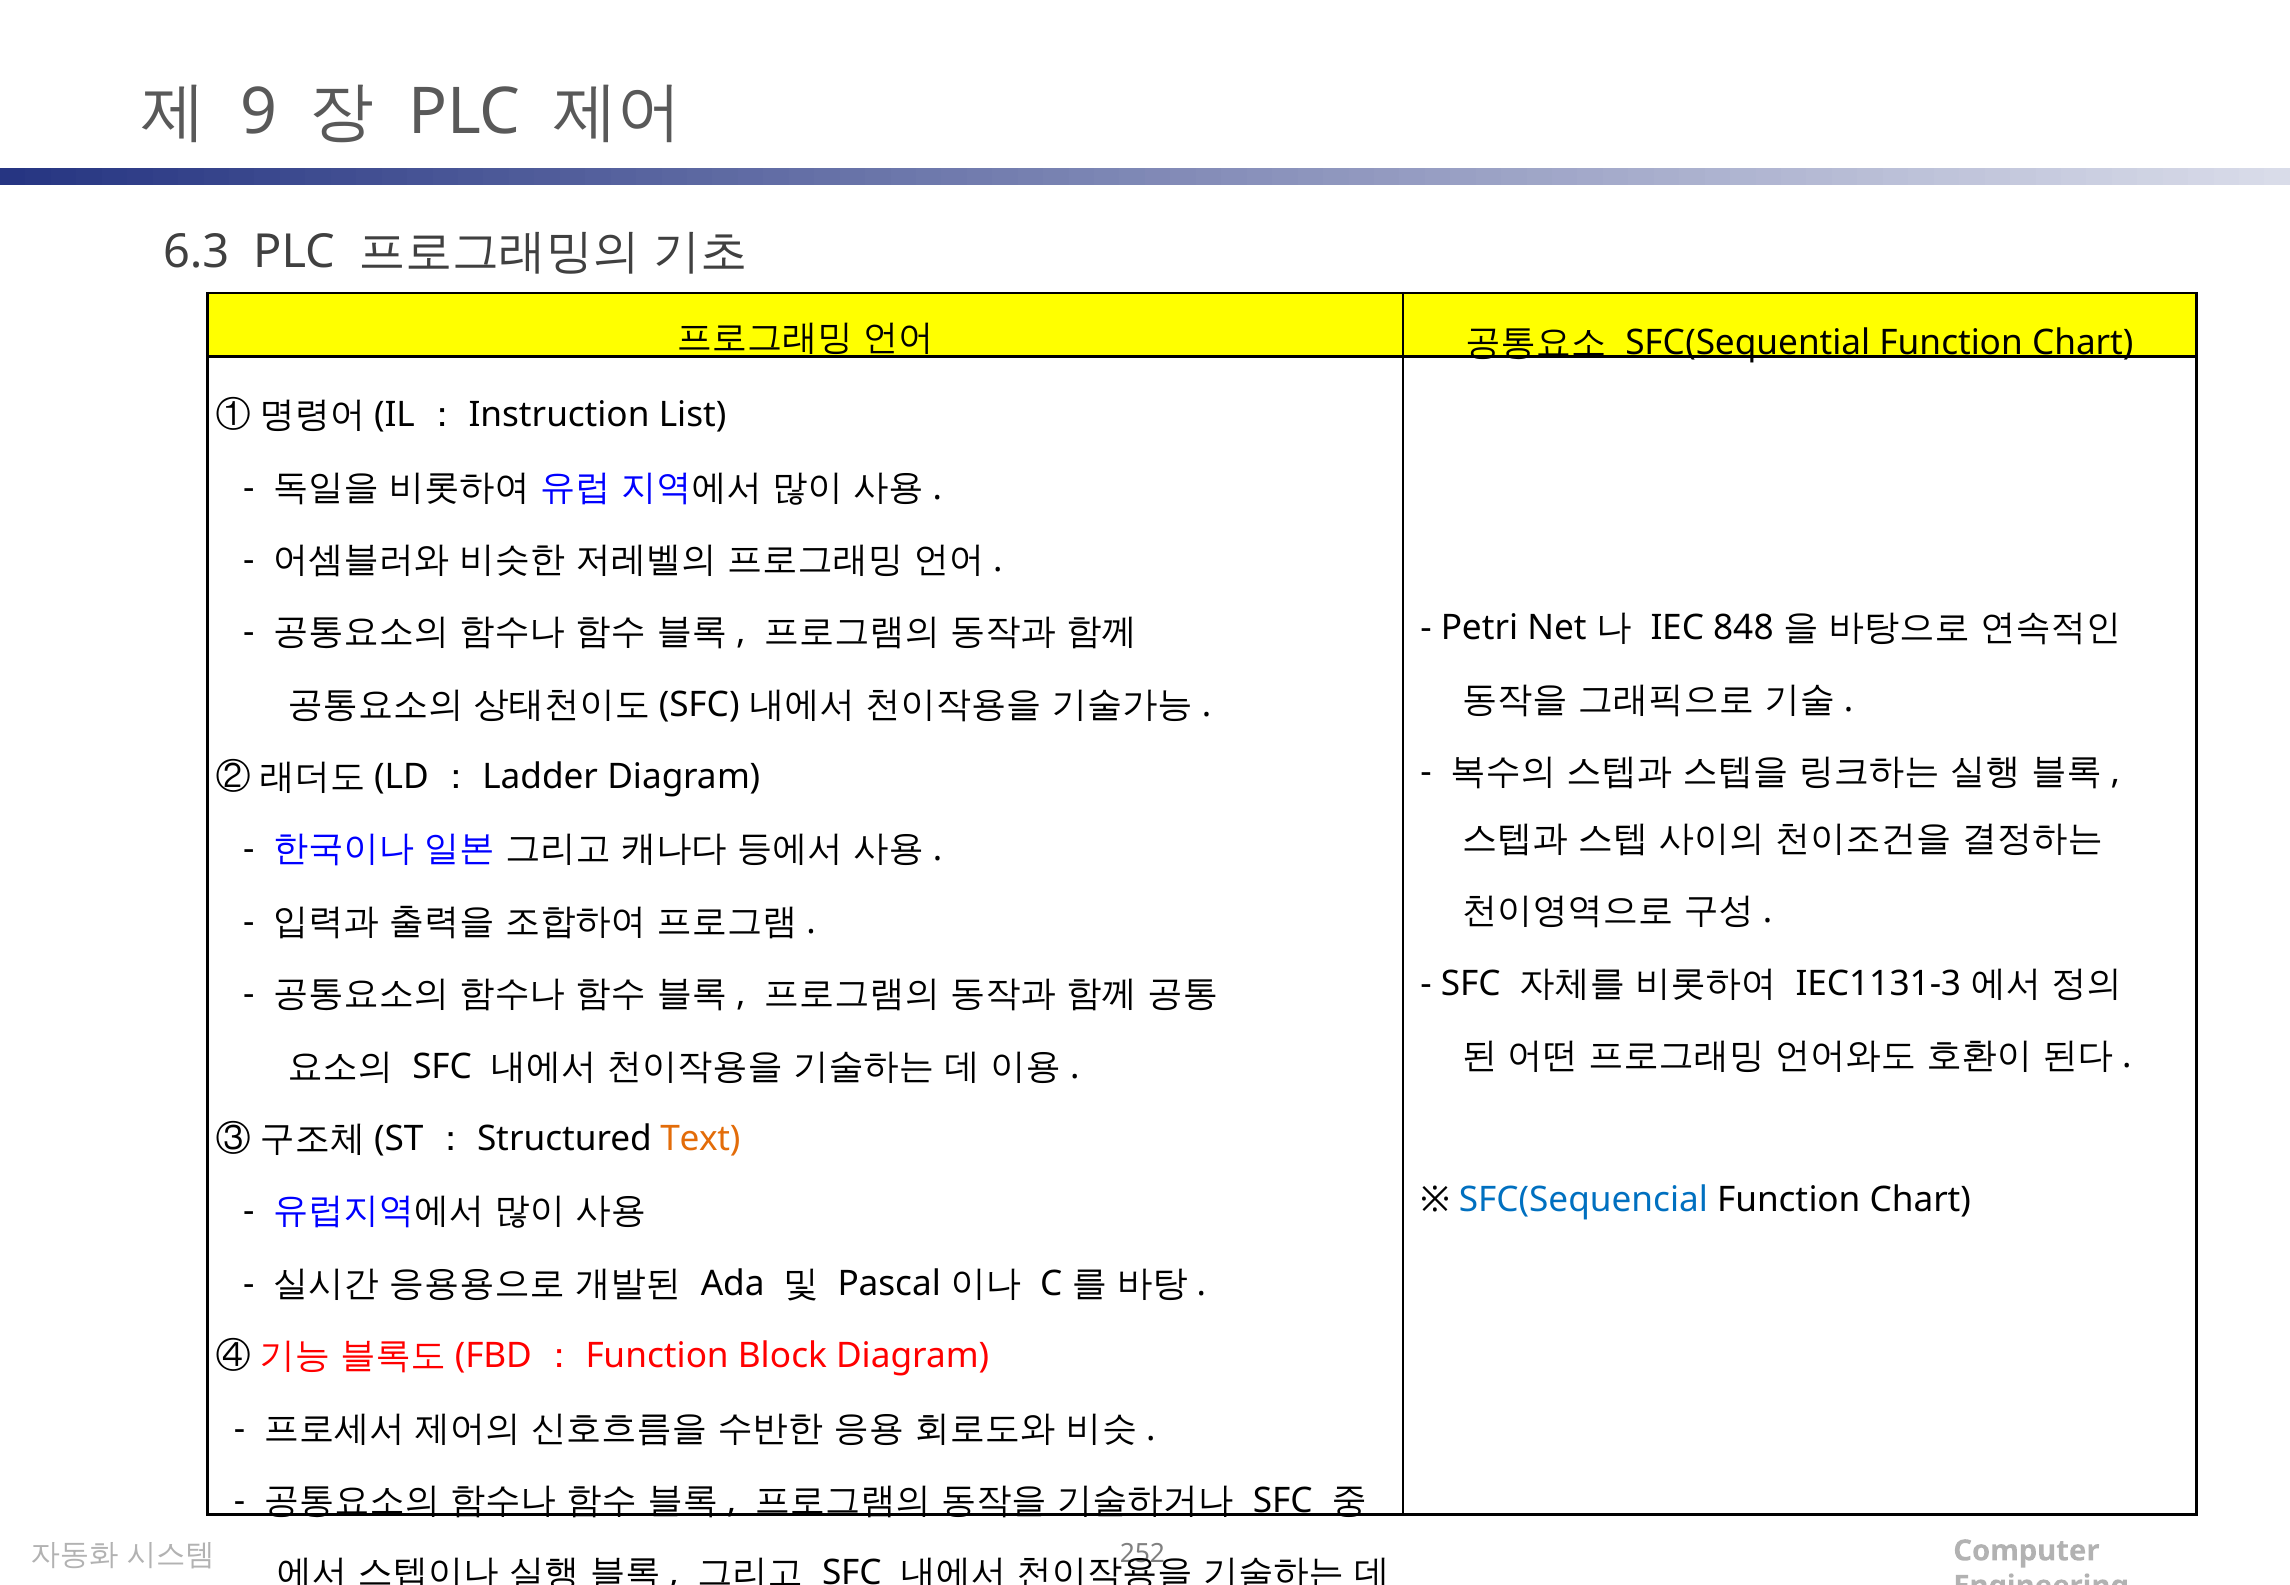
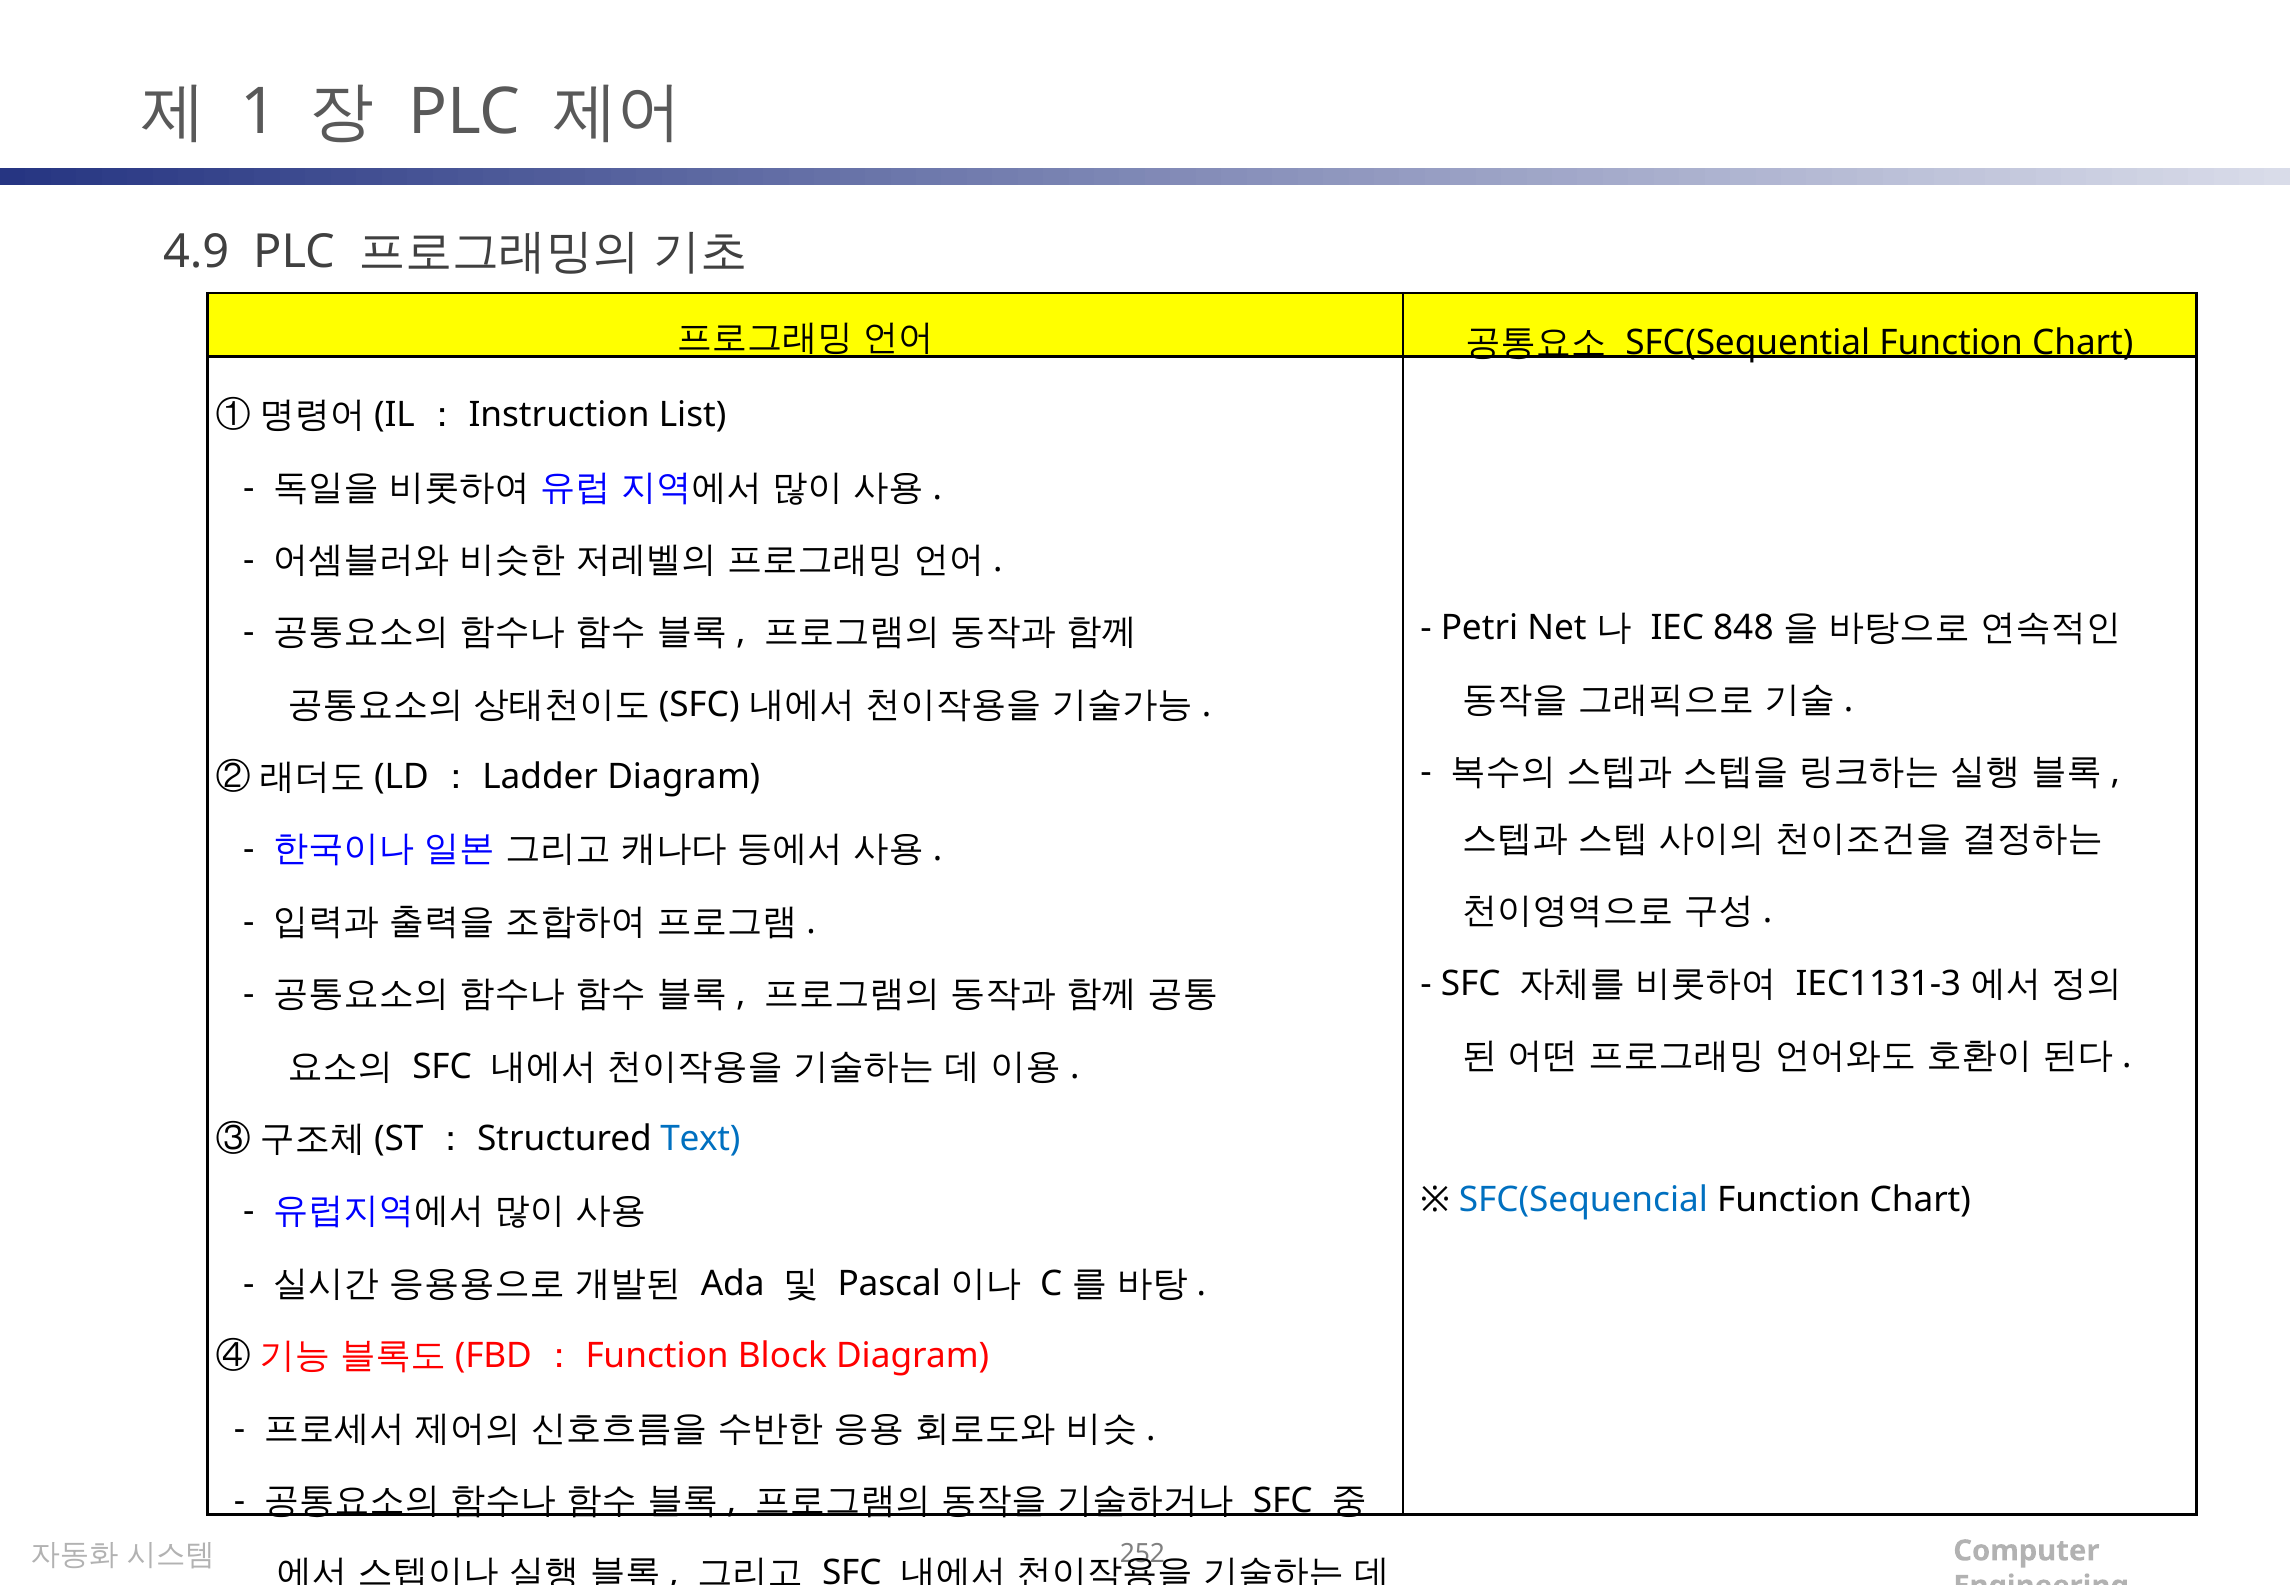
9: 9 -> 1 (259, 112)
6.3: 6.3 -> 4.9 (196, 252)
Text colour: orange -> blue (700, 1139)
